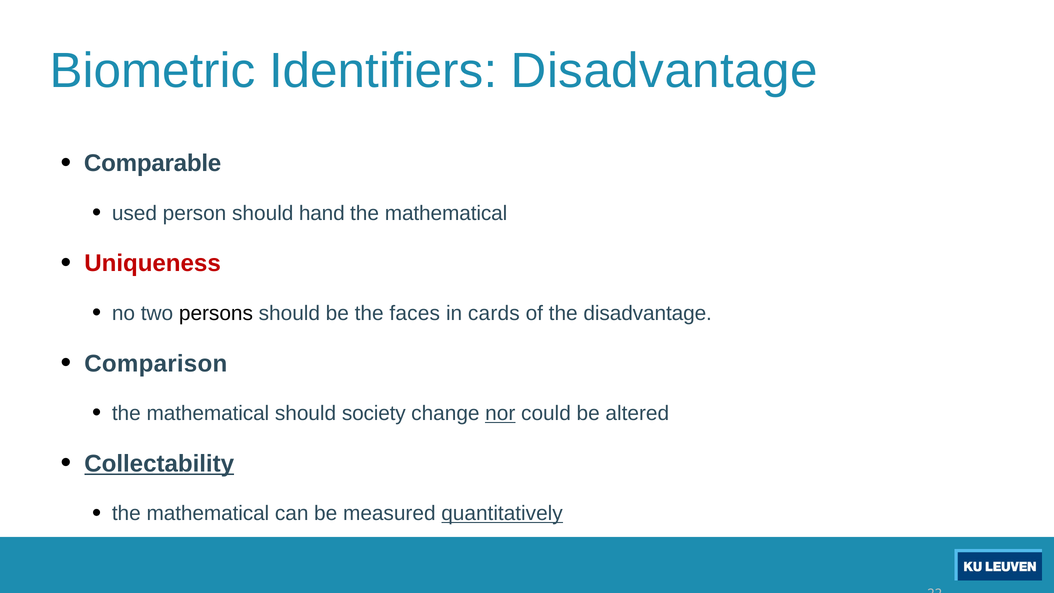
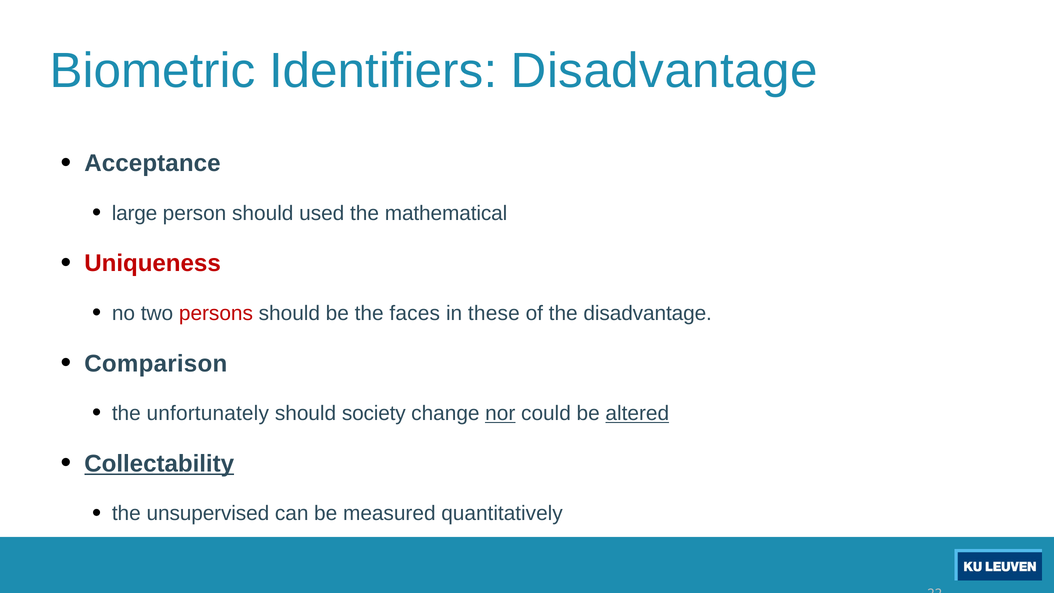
Comparable: Comparable -> Acceptance (152, 163)
used: used -> large (135, 213)
hand: hand -> used (322, 213)
persons colour: black -> red (216, 313)
cards: cards -> these (494, 313)
mathematical: mathematical -> unfortunately (208, 413)
altered underline: none -> present (637, 413)
mathematical: mathematical -> unsupervised (208, 513)
quantitatively underline: present -> none (502, 513)
